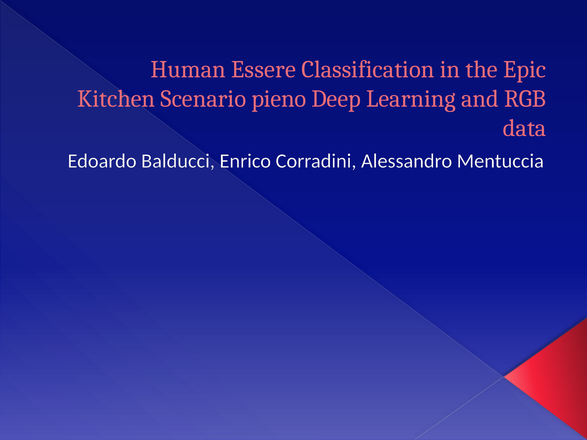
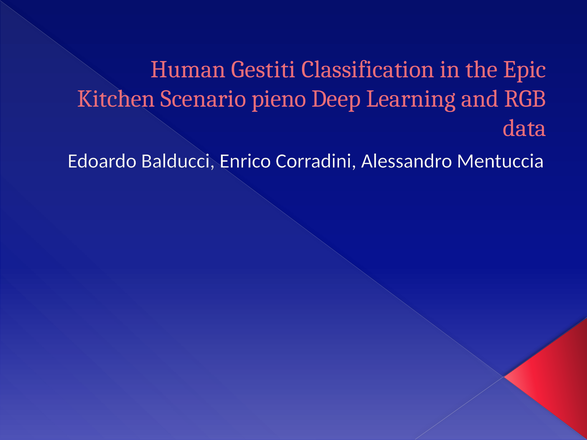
Essere: Essere -> Gestiti (264, 70)
